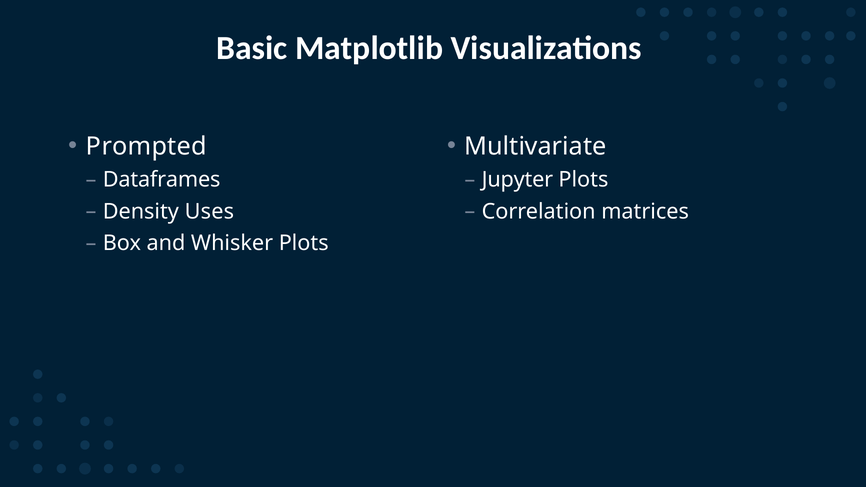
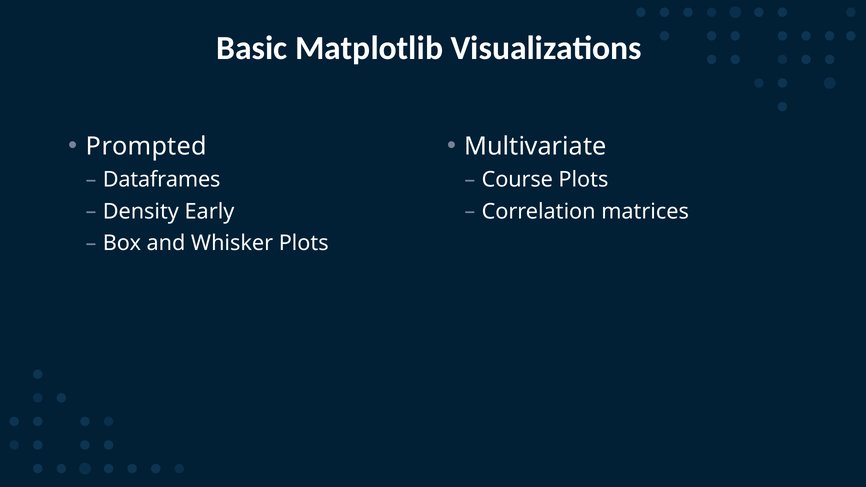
Jupyter: Jupyter -> Course (517, 180)
Uses: Uses -> Early (209, 212)
